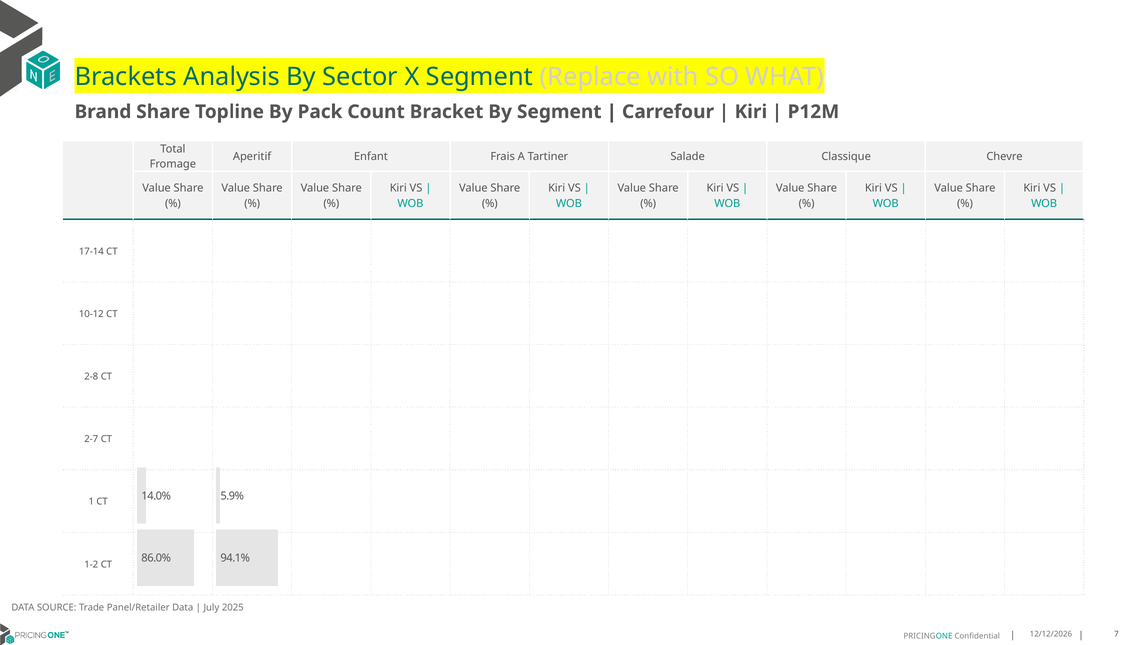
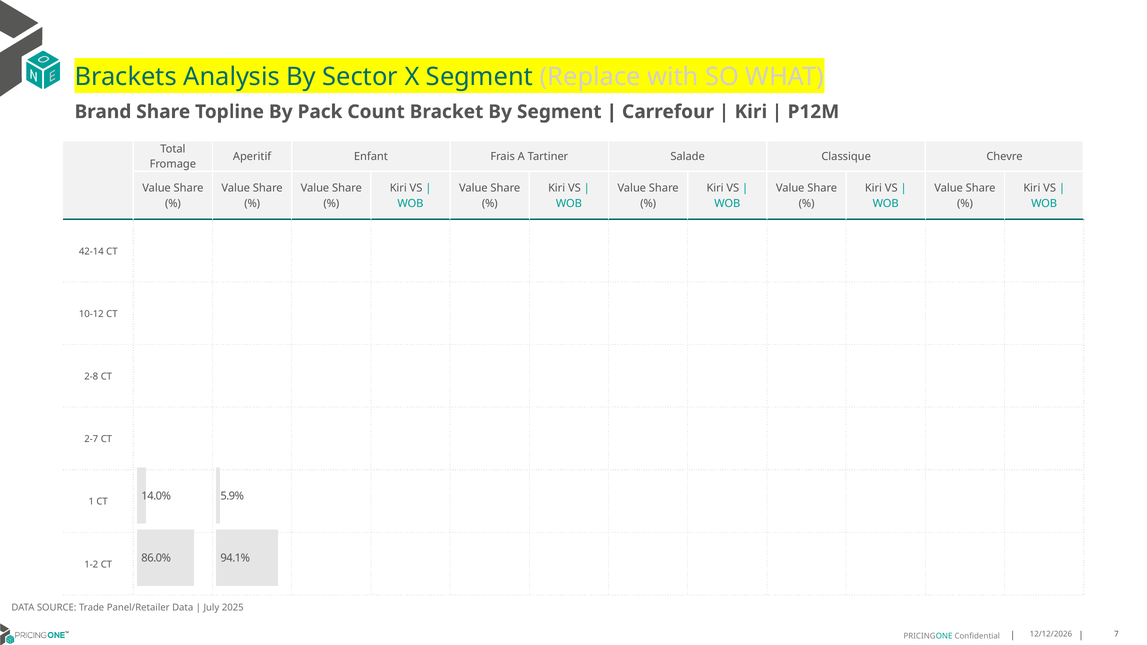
17-14: 17-14 -> 42-14 (91, 251)
